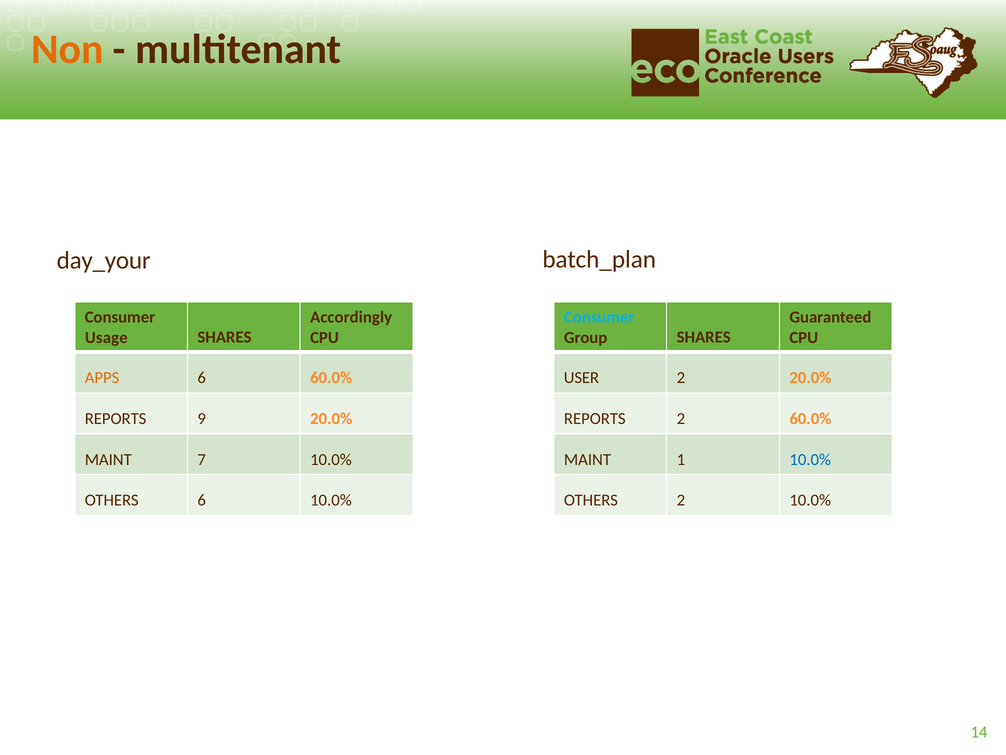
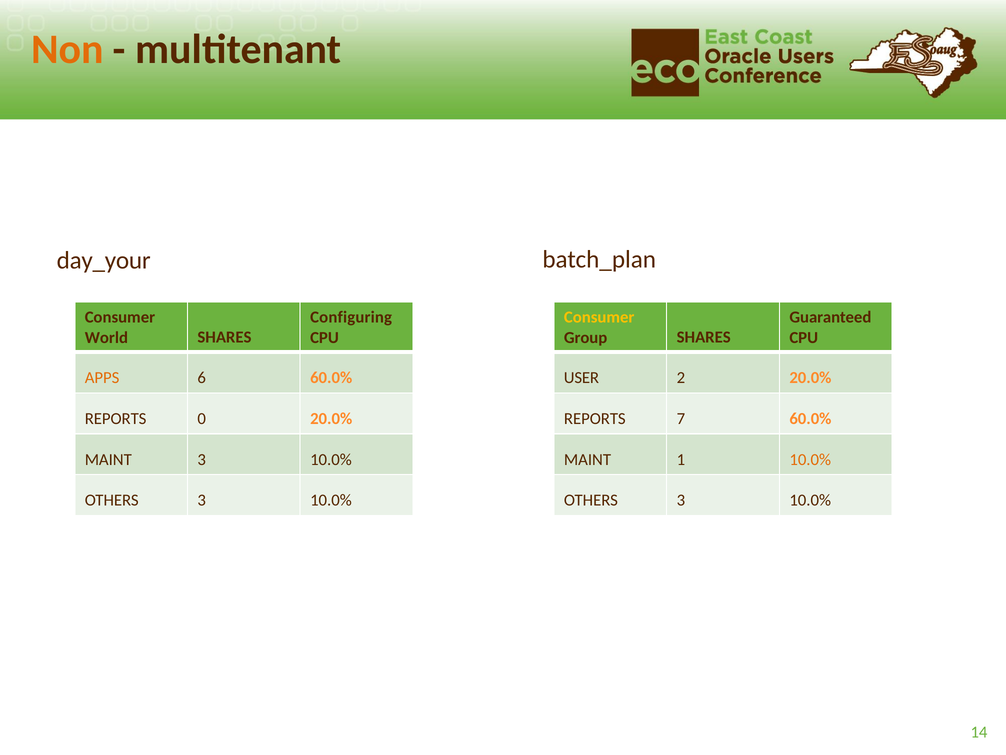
Accordingly: Accordingly -> Configuring (351, 317)
Consumer colour: light blue -> yellow (599, 317)
Usage: Usage -> World (106, 337)
9: 9 -> 0 (202, 418)
REPORTS 2: 2 -> 7 (681, 418)
MAINT 7: 7 -> 3 (202, 459)
10.0% colour: blue -> orange (810, 459)
6: 6 -> 3 (202, 500)
2: 2 -> 3 (681, 500)
